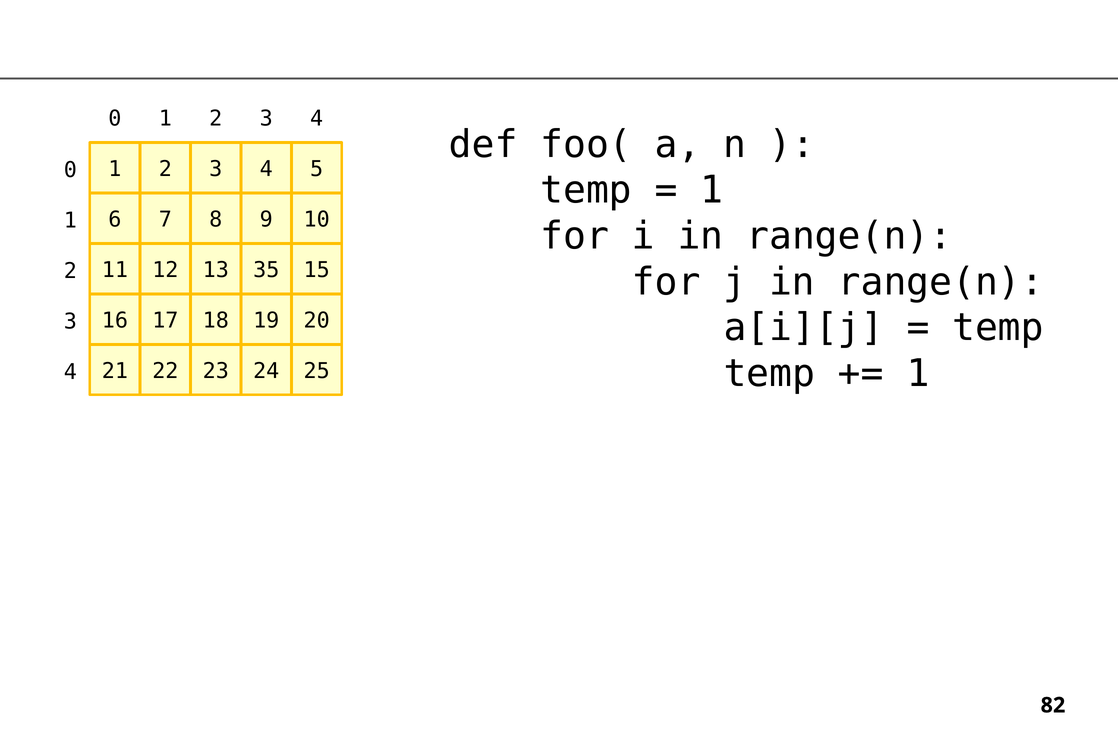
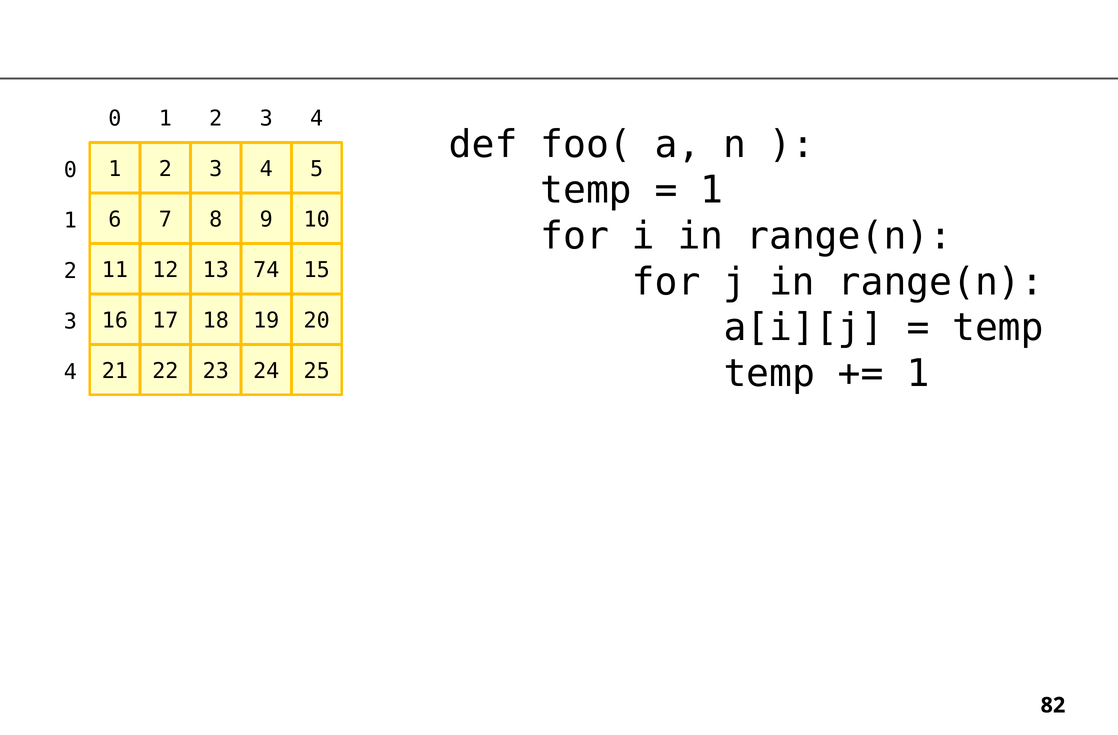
35: 35 -> 74 (266, 270)
